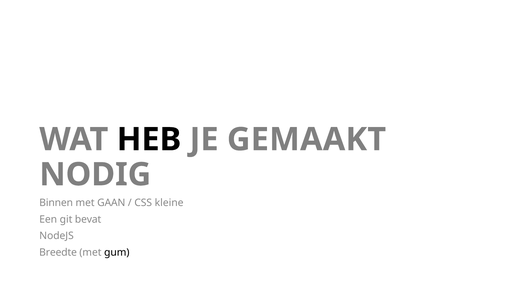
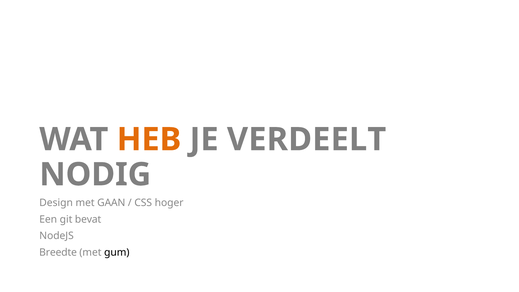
HEB colour: black -> orange (149, 140)
GEMAAKT: GEMAAKT -> VERDEELT (307, 140)
Binnen: Binnen -> Design (56, 203)
kleine: kleine -> hoger (169, 203)
